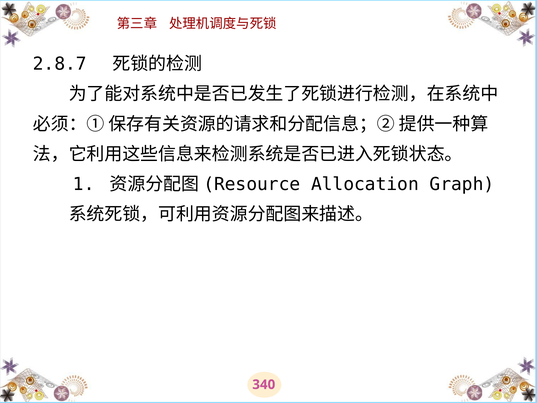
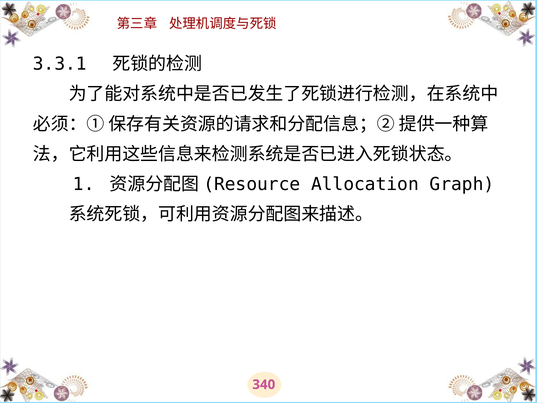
2.8.7: 2.8.7 -> 3.3.1 (60, 64)
